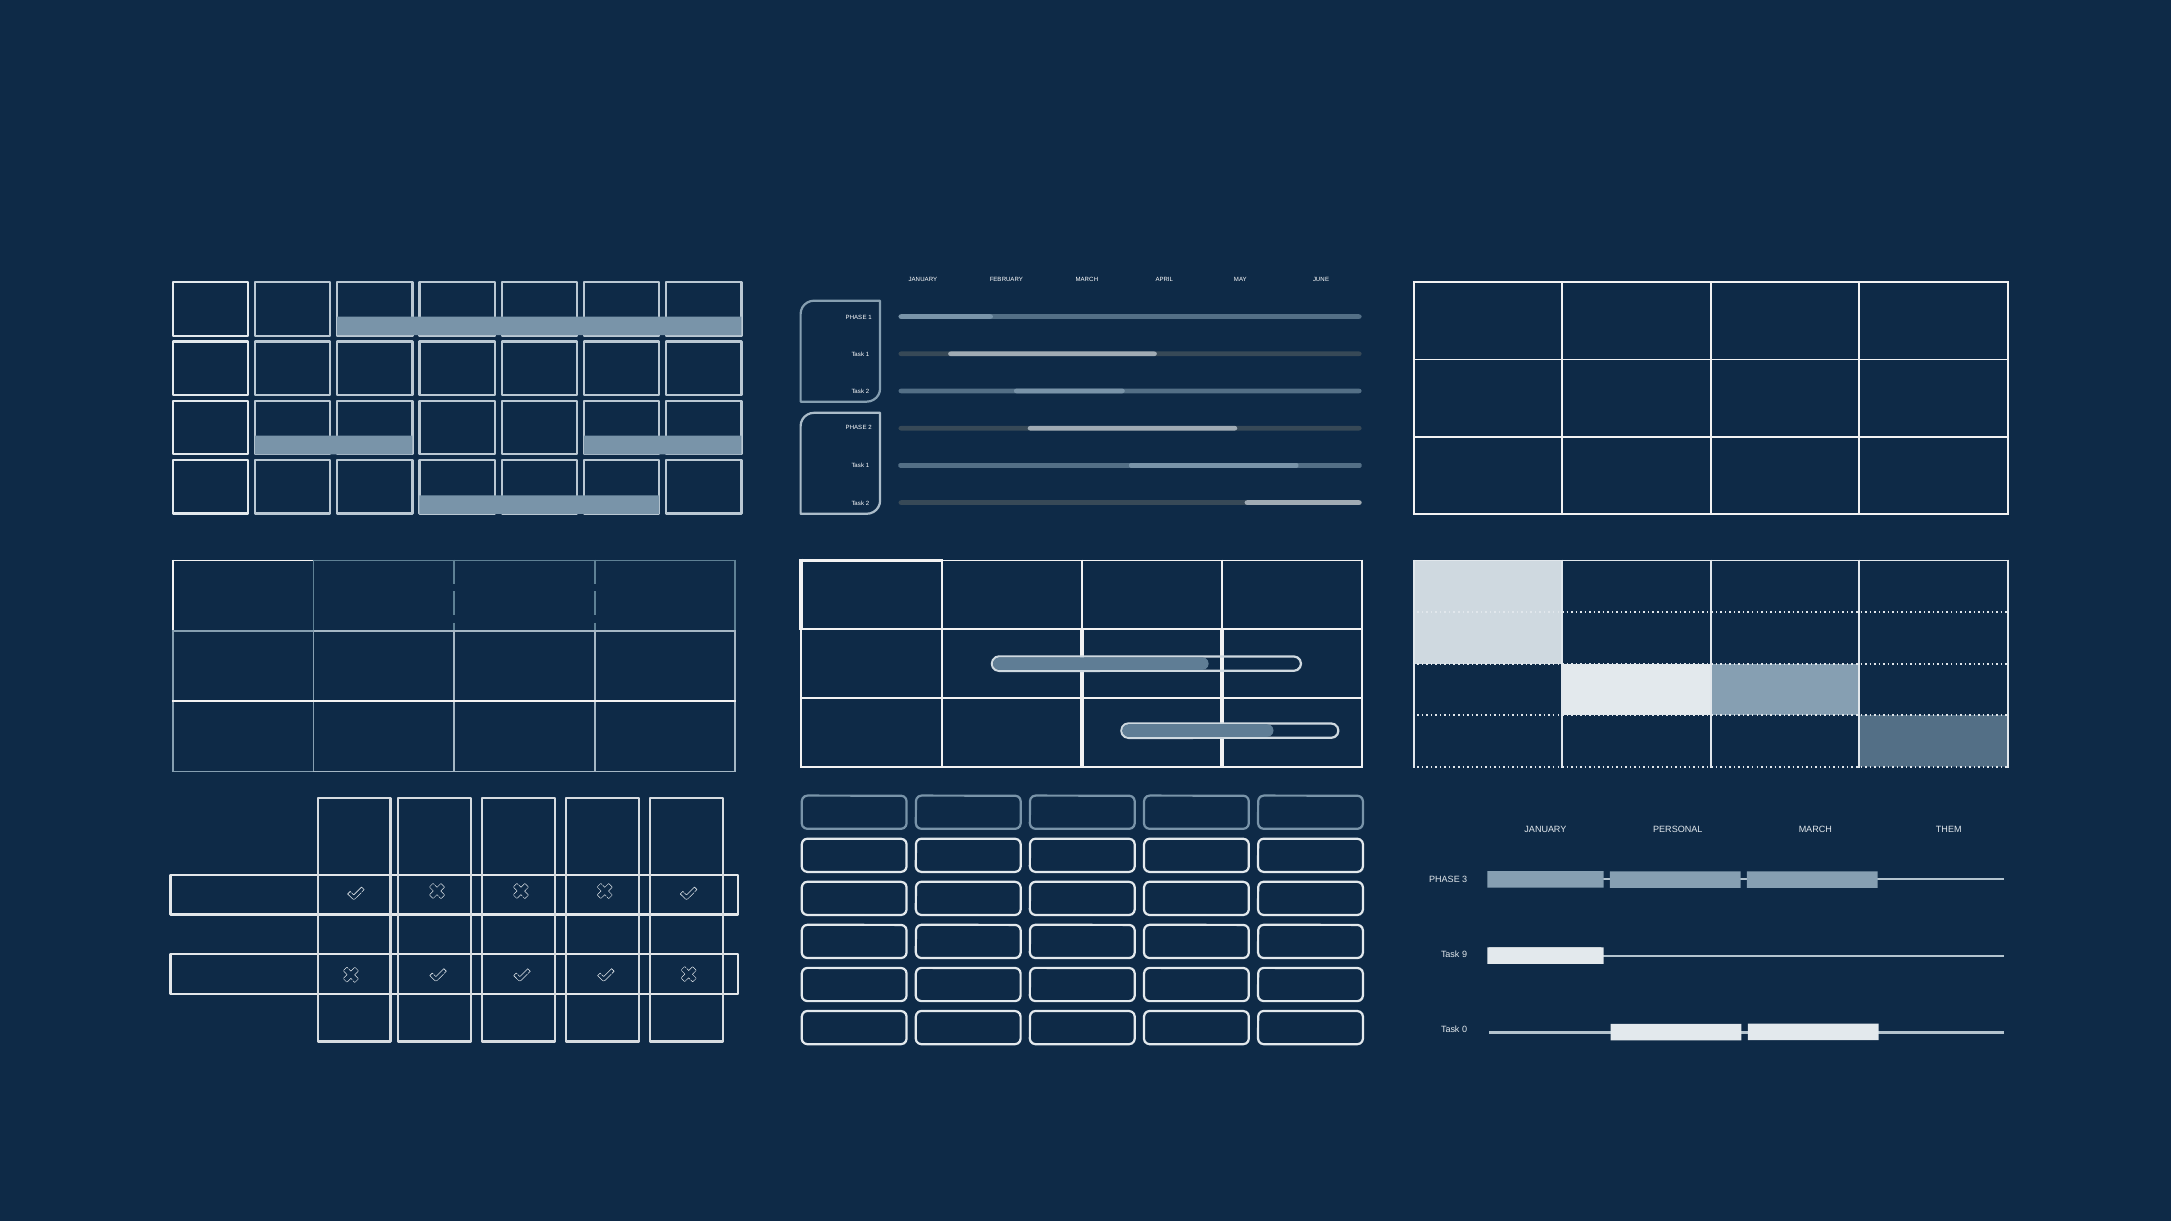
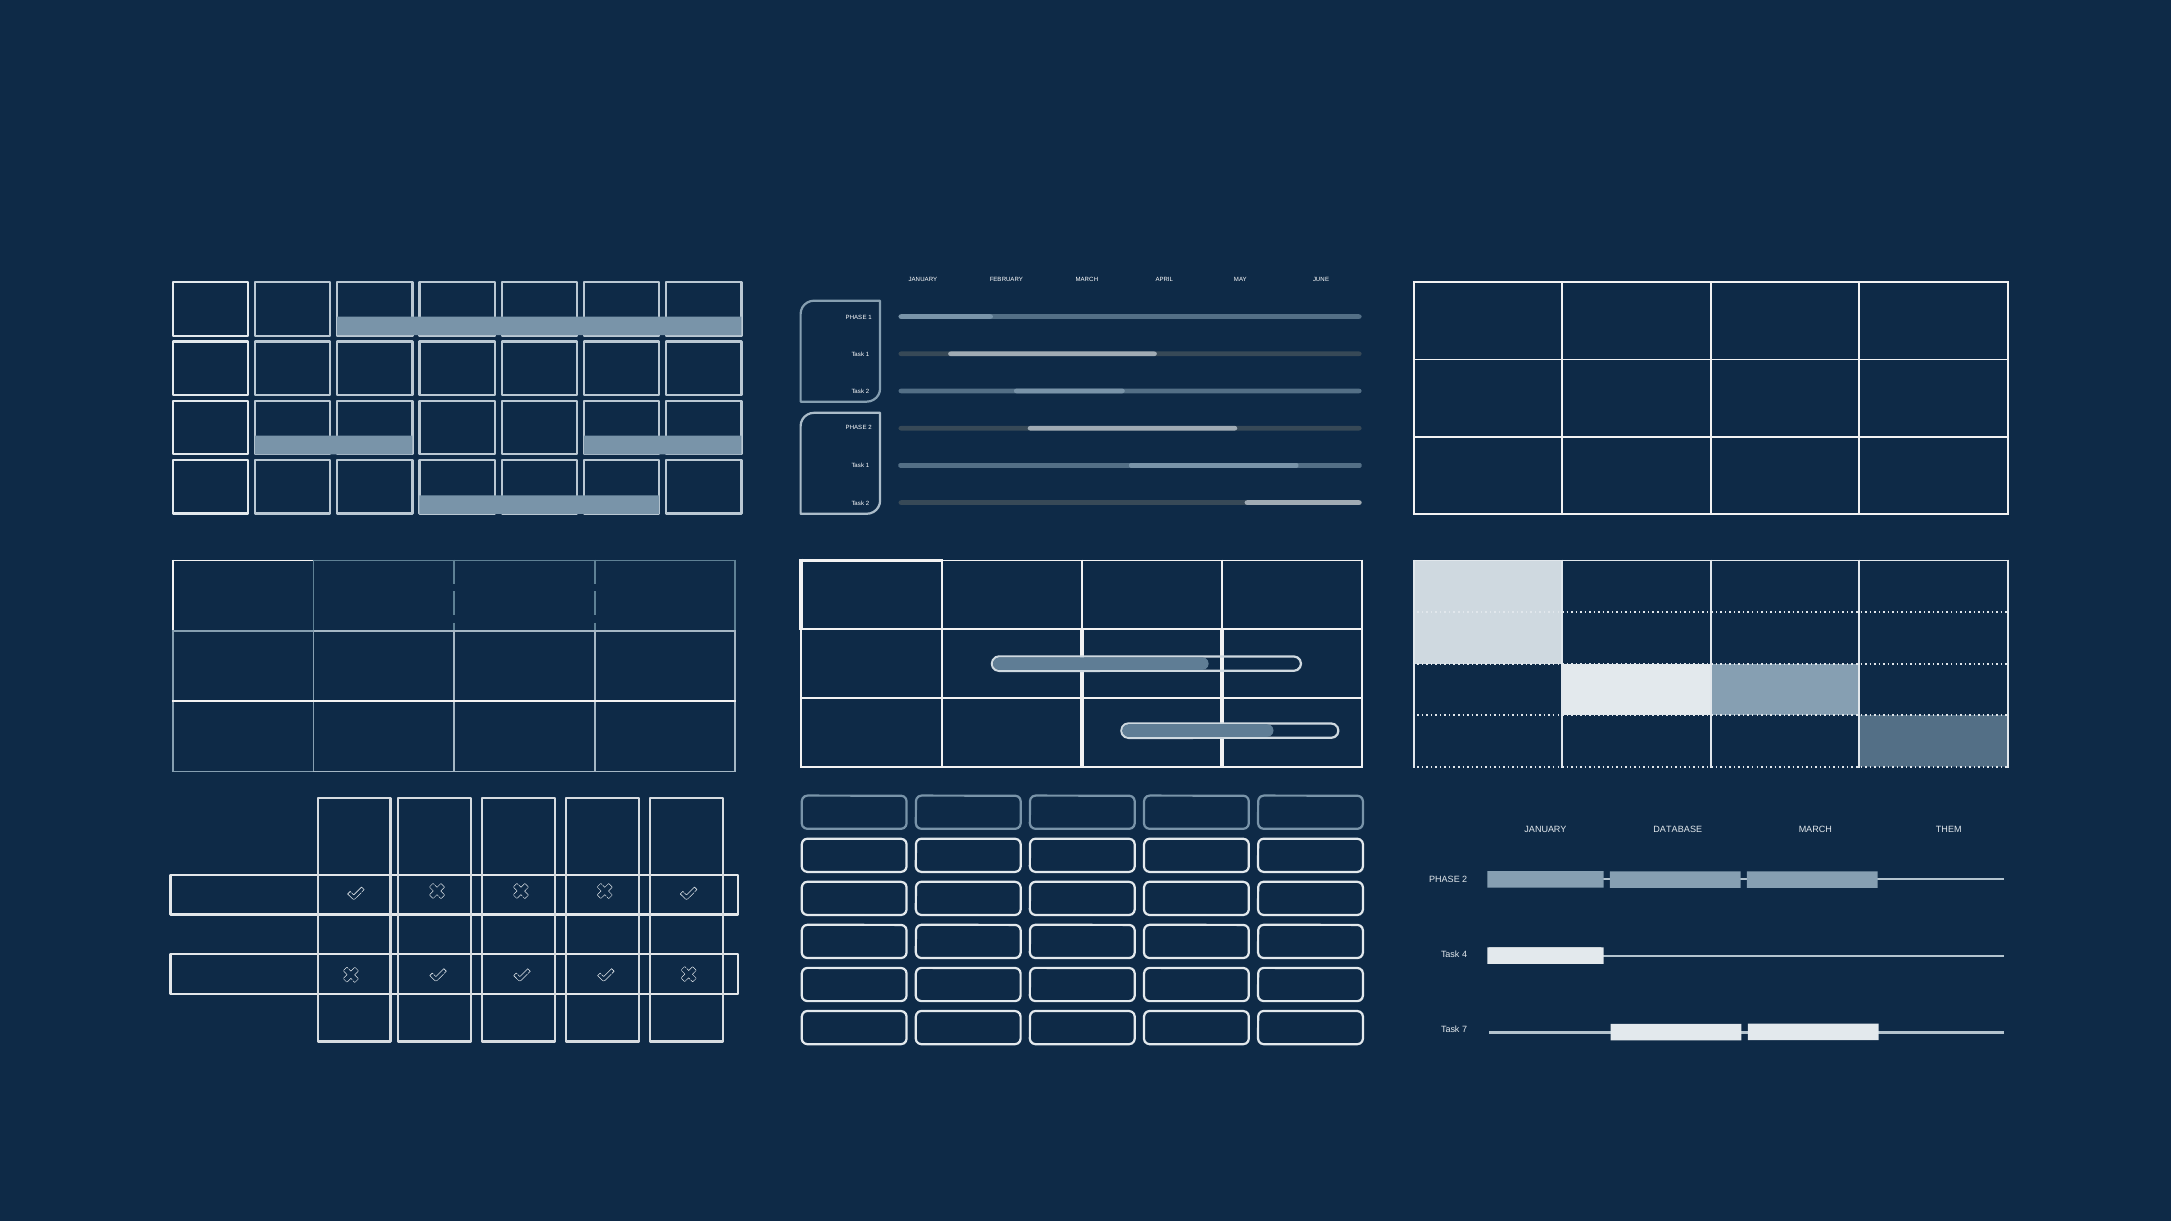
PERSONAL: PERSONAL -> DATABASE (1678, 830)
3: 3 -> 2 (1465, 880)
9: 9 -> 4 (1465, 955)
0: 0 -> 7 (1465, 1030)
